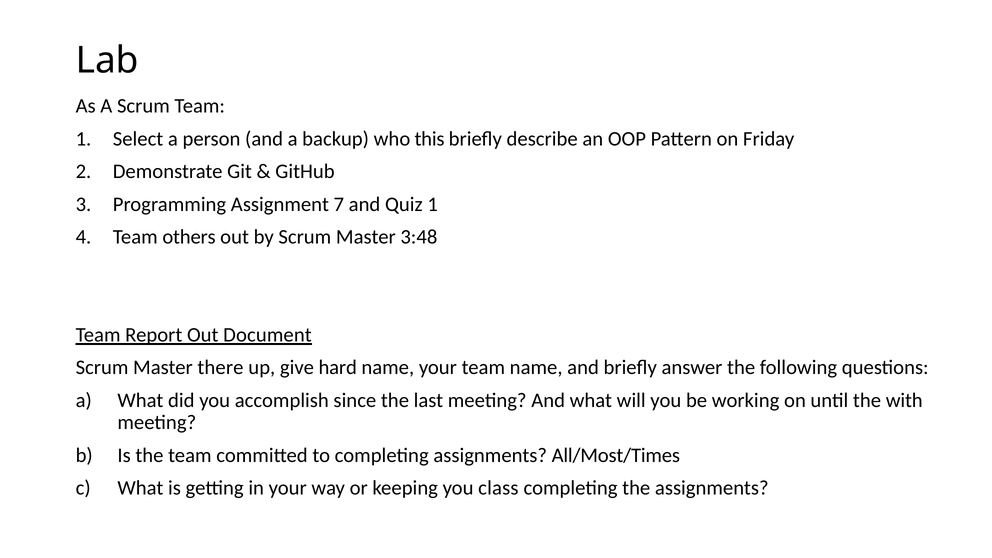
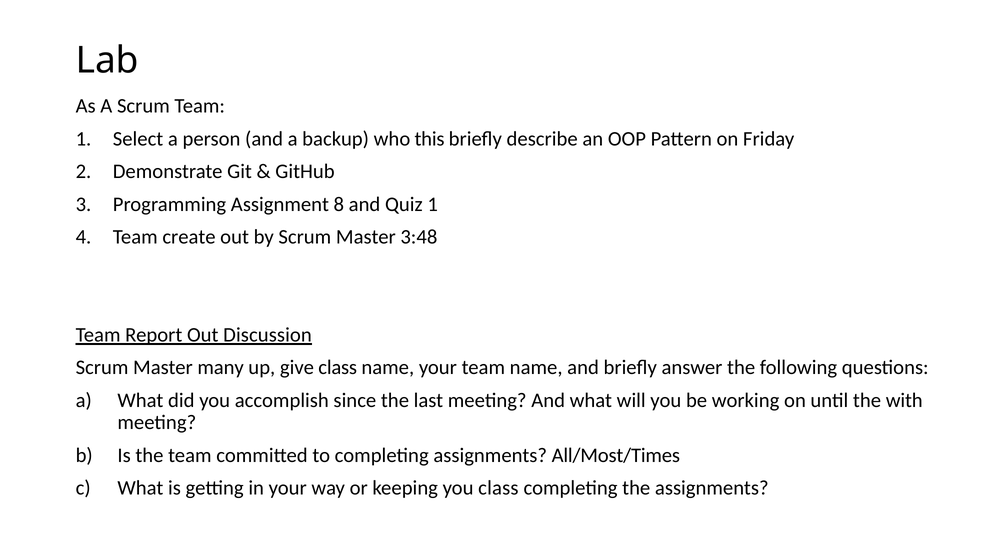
7: 7 -> 8 (339, 204)
others: others -> create (189, 237)
Document: Document -> Discussion (268, 335)
there: there -> many (221, 368)
give hard: hard -> class (338, 368)
